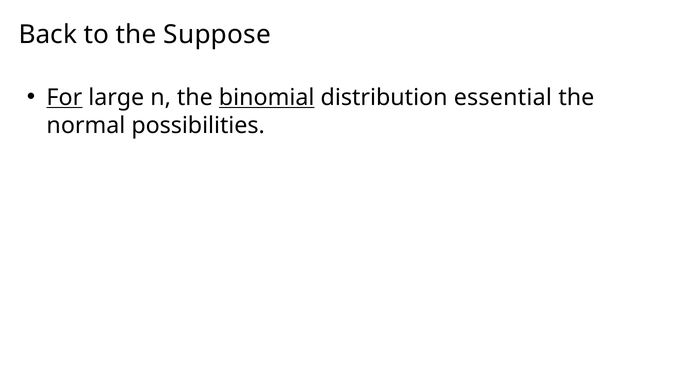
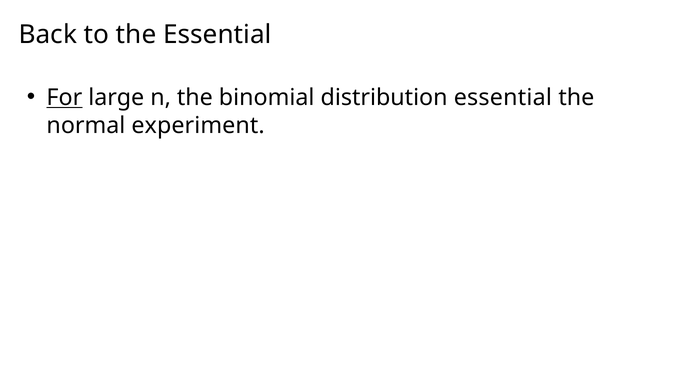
the Suppose: Suppose -> Essential (217, 35)
binomial underline: present -> none (267, 98)
possibilities: possibilities -> experiment (198, 126)
